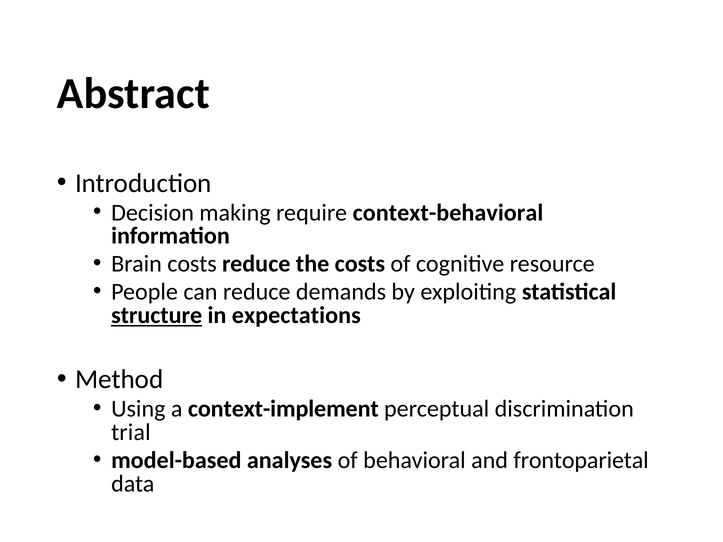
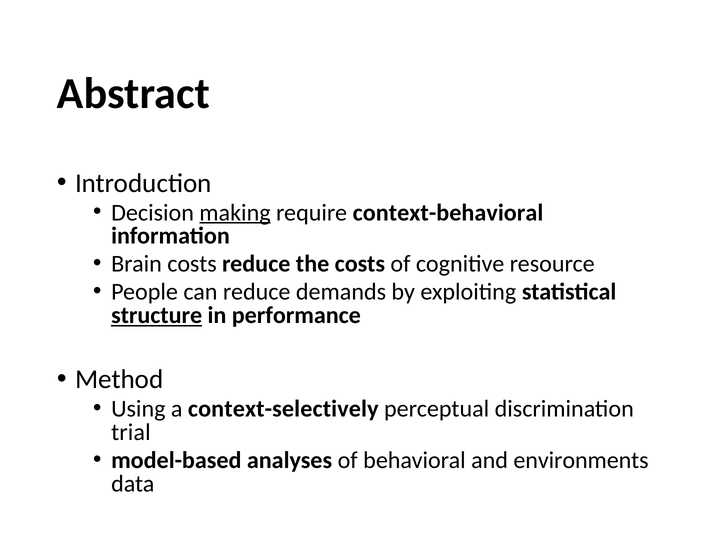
making underline: none -> present (235, 213)
expectations: expectations -> performance (296, 315)
context-implement: context-implement -> context-selectively (283, 409)
frontoparietal: frontoparietal -> environments (581, 461)
